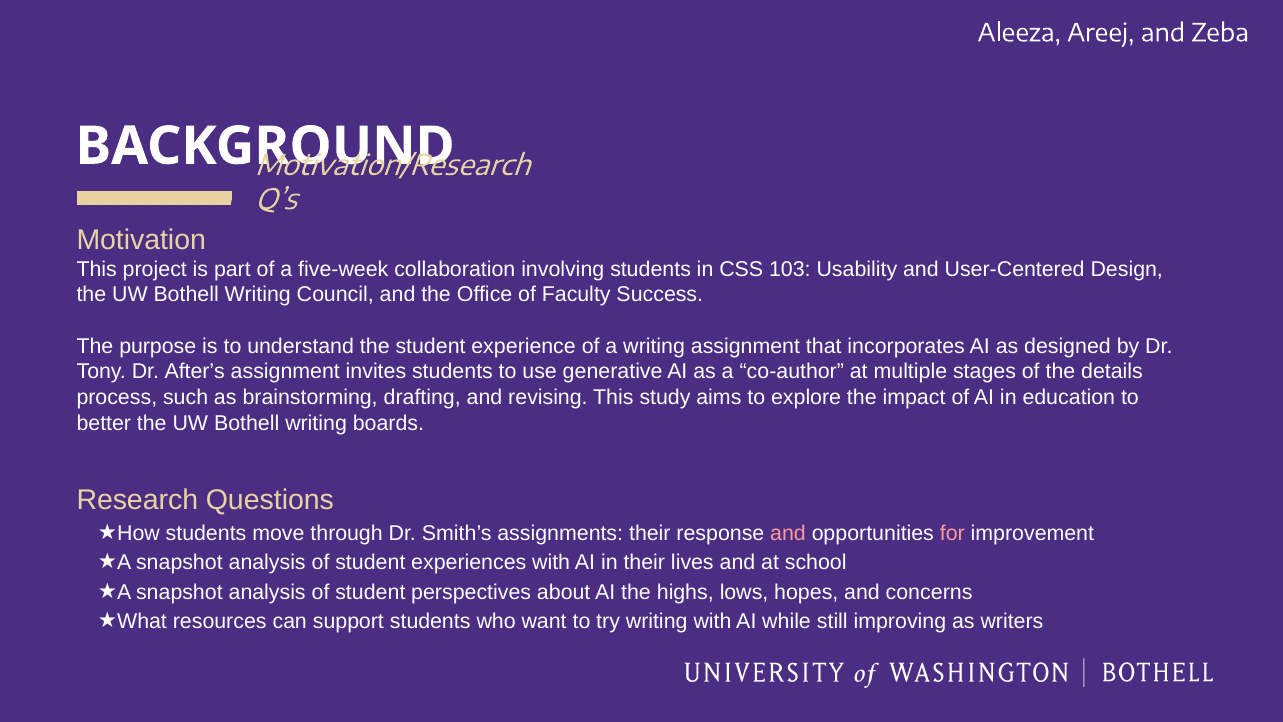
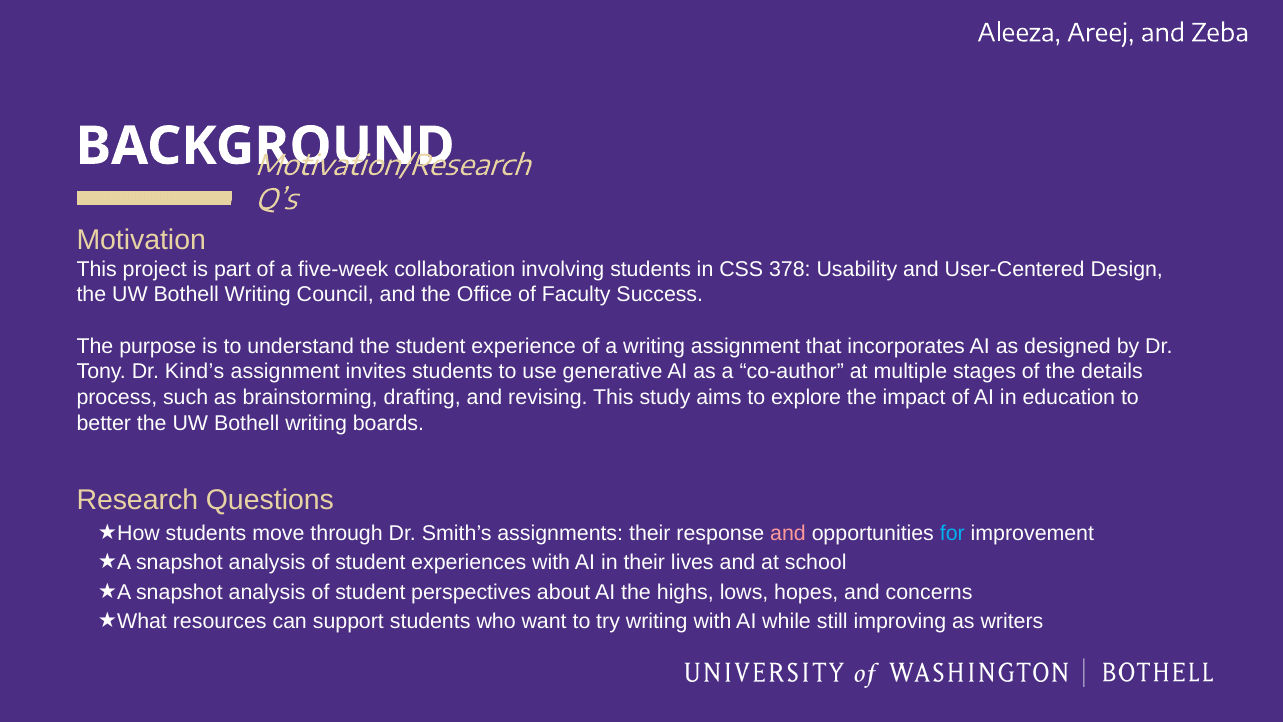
103: 103 -> 378 (790, 269)
After’s: After’s -> Kind’s (195, 372)
for colour: pink -> light blue (952, 533)
